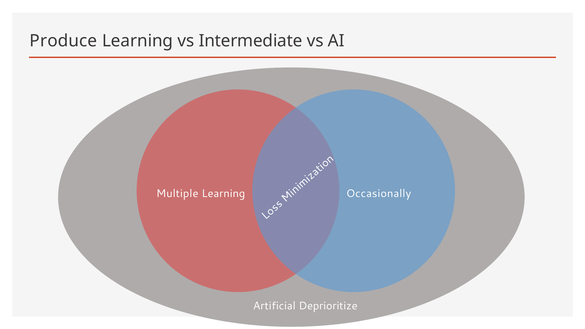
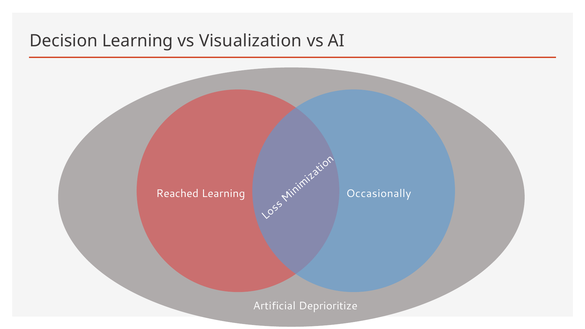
Produce: Produce -> Decision (64, 41)
Intermediate: Intermediate -> Visualization (250, 41)
Multiple: Multiple -> Reached (177, 194)
